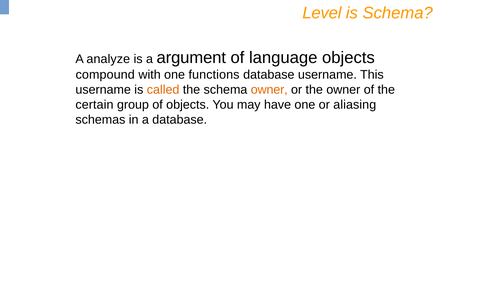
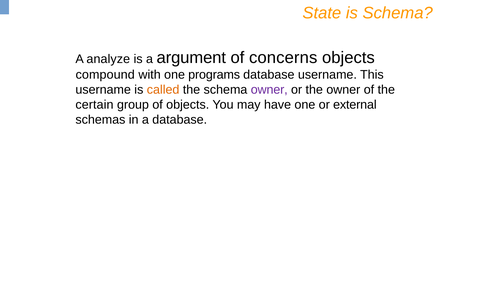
Level: Level -> State (322, 13)
language: language -> concerns (283, 58)
functions: functions -> programs (214, 75)
owner colour: orange -> purple (269, 90)
aliasing: aliasing -> external (355, 105)
